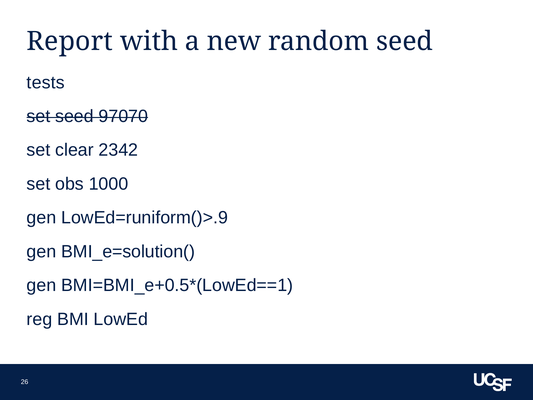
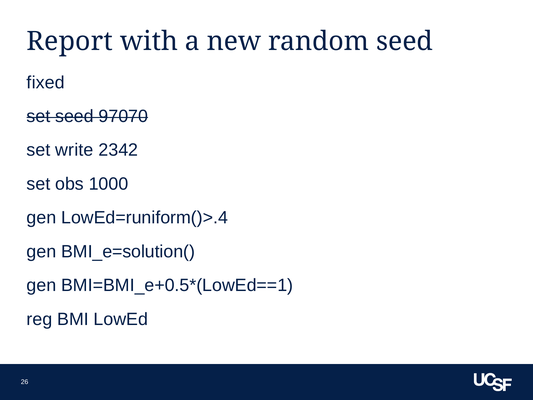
tests: tests -> fixed (46, 82)
clear: clear -> write (74, 150)
LowEd=runiform()>.9: LowEd=runiform()>.9 -> LowEd=runiform()>.4 (145, 218)
